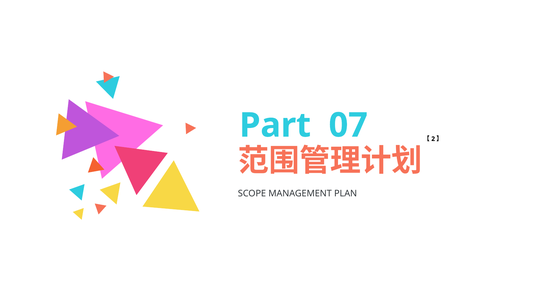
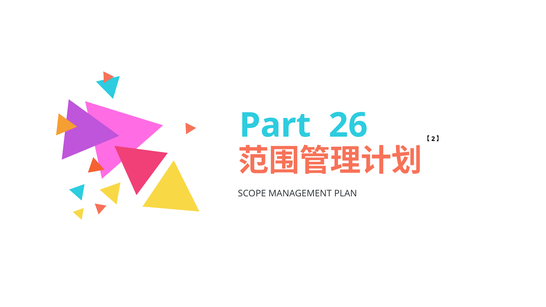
07: 07 -> 26 (348, 125)
